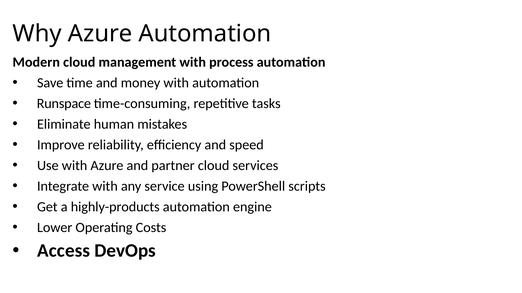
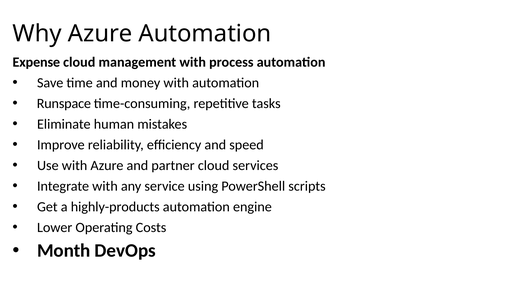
Modern: Modern -> Expense (36, 62)
Access: Access -> Month (64, 251)
